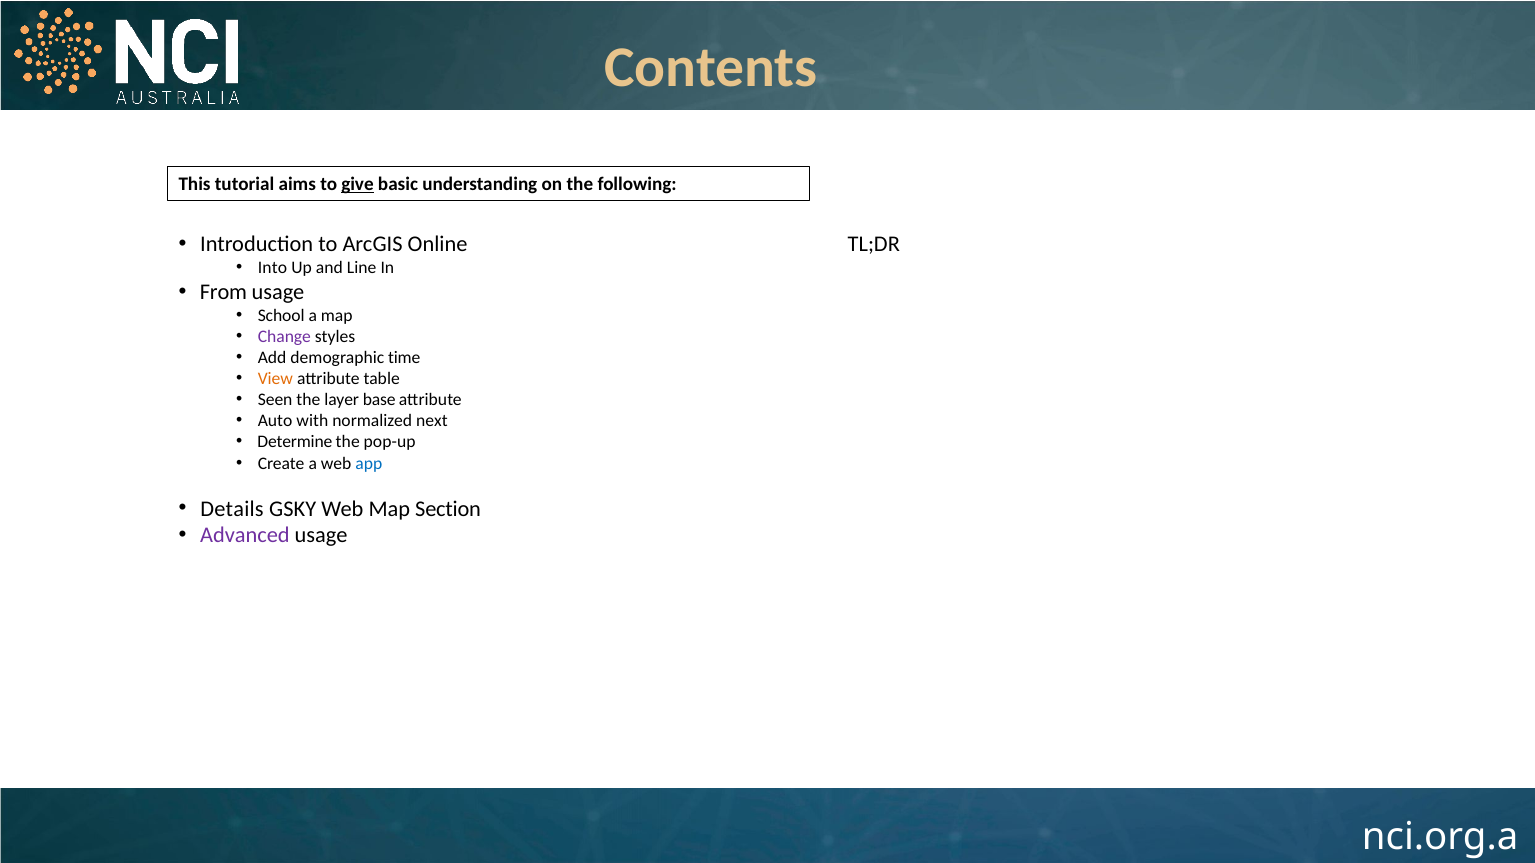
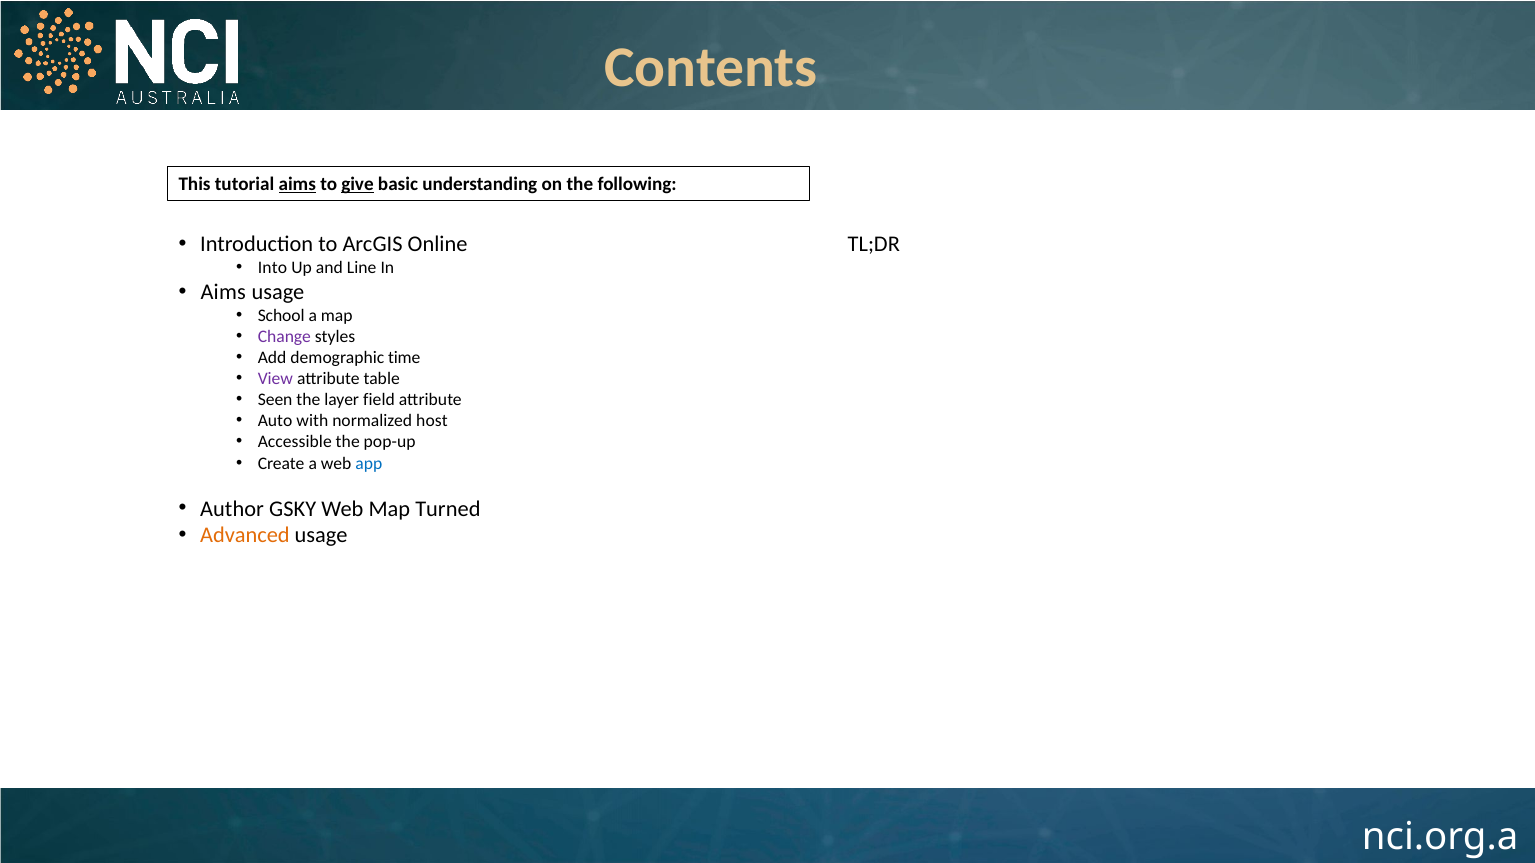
aims underline: none -> present (297, 185)
From: From -> Aims (223, 292)
View colour: orange -> purple (275, 379)
base: base -> field (379, 400)
next: next -> host (432, 421)
Determine: Determine -> Accessible (295, 442)
Details: Details -> Author (232, 509)
Section: Section -> Turned (448, 509)
Advanced colour: purple -> orange (245, 536)
